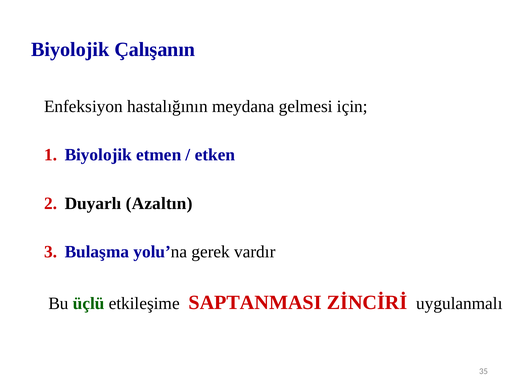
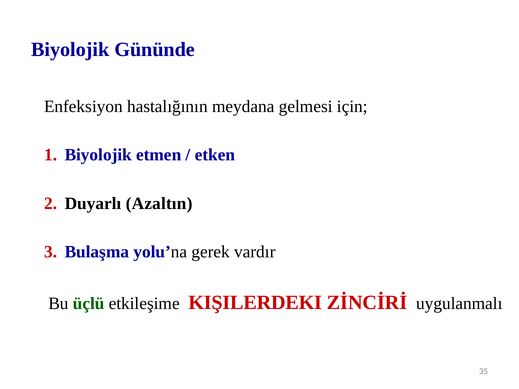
Çalışanın: Çalışanın -> Gününde (155, 49)
SAPTANMASI: SAPTANMASI -> KIŞILERDEKI (255, 303)
